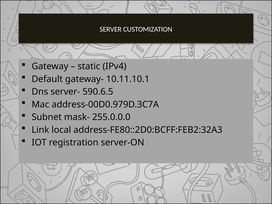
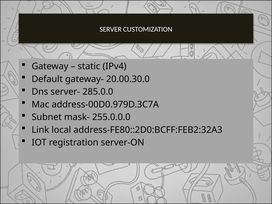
10.11.10.1: 10.11.10.1 -> 20.00.30.0 (128, 79)
590.6.5: 590.6.5 -> 285.0.0 (98, 92)
